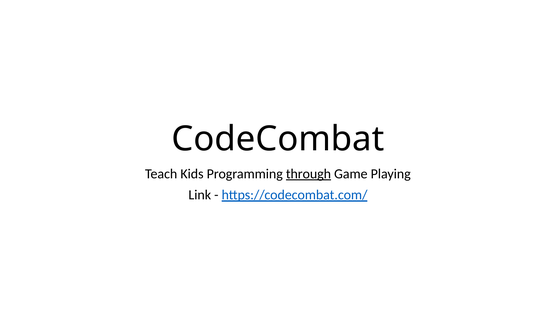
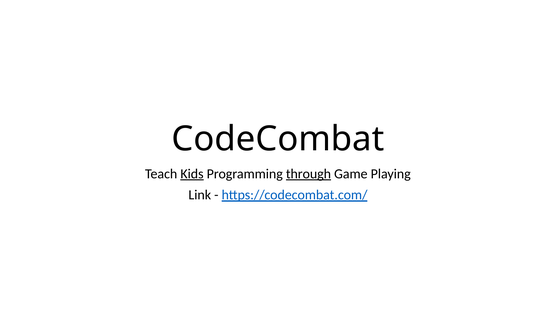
Kids underline: none -> present (192, 174)
